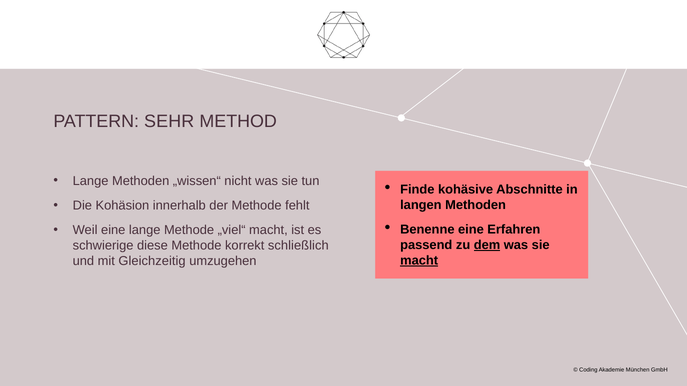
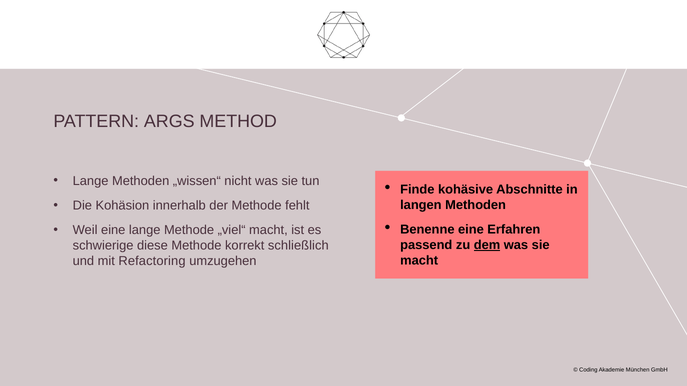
SEHR: SEHR -> ARGS (169, 122)
macht underline: present -> none (419, 261)
Gleichzeitig: Gleichzeitig -> Refactoring (152, 261)
